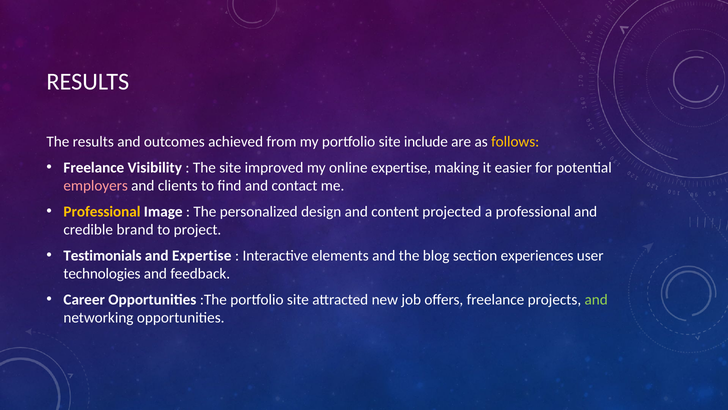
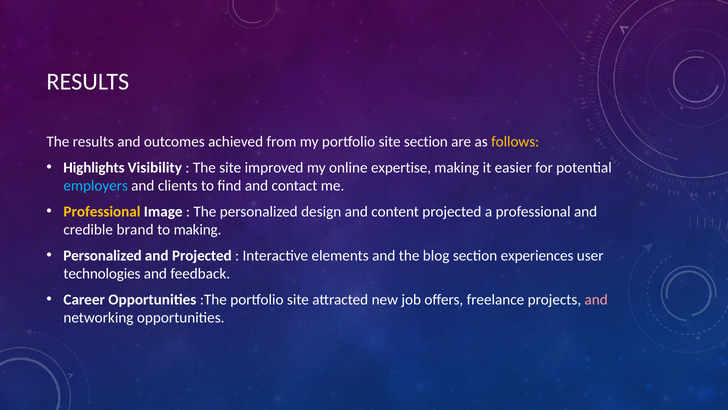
site include: include -> section (426, 142)
Freelance: Freelance -> Highlights (94, 167)
employers colour: pink -> light blue (96, 186)
to project: project -> making (198, 230)
Testimonials: Testimonials -> Personalized (103, 255)
and Expertise: Expertise -> Projected (202, 255)
and colour: light green -> pink (596, 299)
